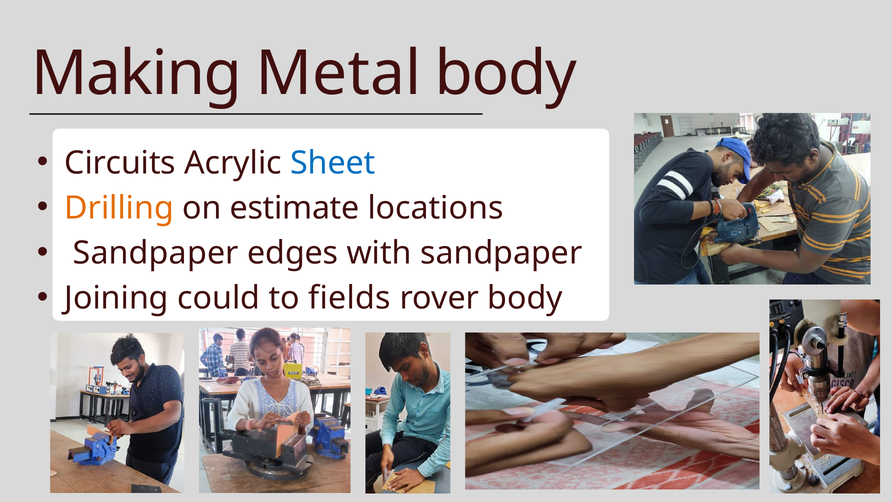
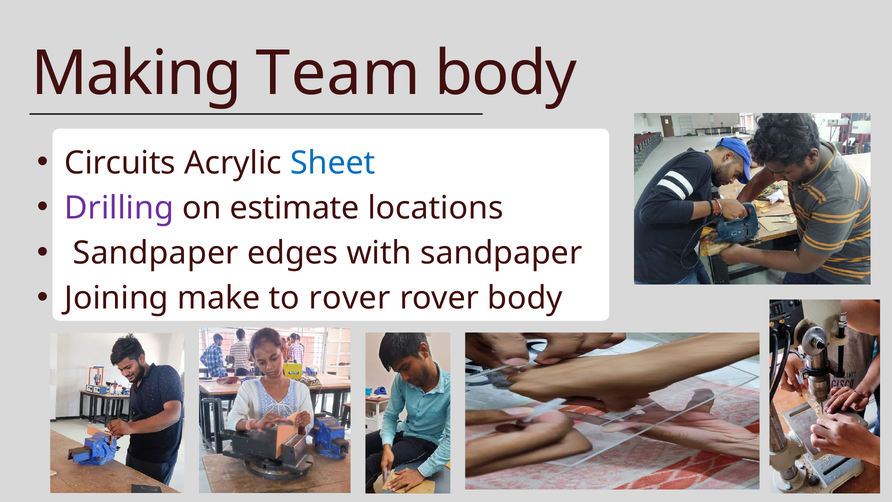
Metal: Metal -> Team (338, 74)
Drilling colour: orange -> purple (119, 208)
could: could -> make (219, 298)
to fields: fields -> rover (350, 298)
